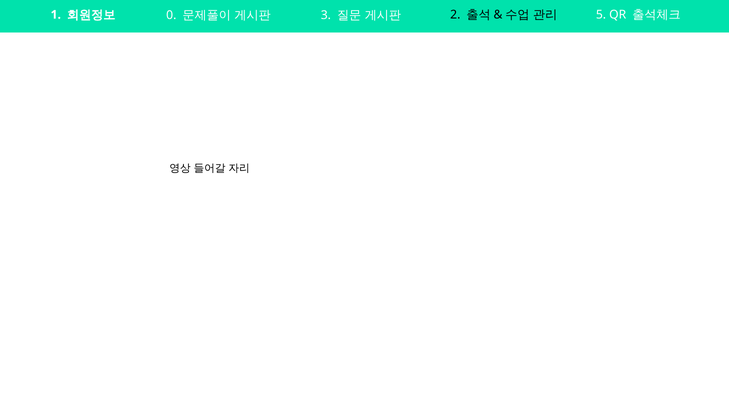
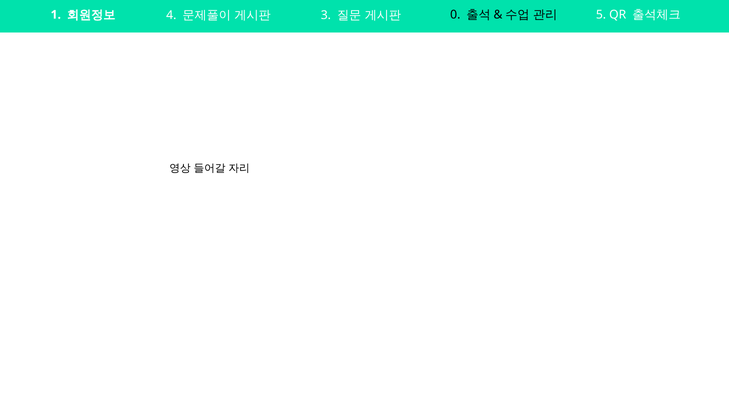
0: 0 -> 4 (171, 15)
2: 2 -> 0 (455, 15)
